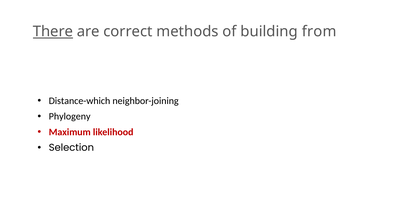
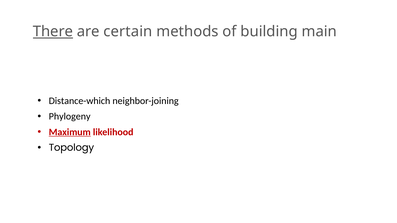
correct: correct -> certain (128, 32)
from: from -> main (319, 32)
Maximum underline: none -> present (70, 132)
Selection: Selection -> Topology (71, 148)
